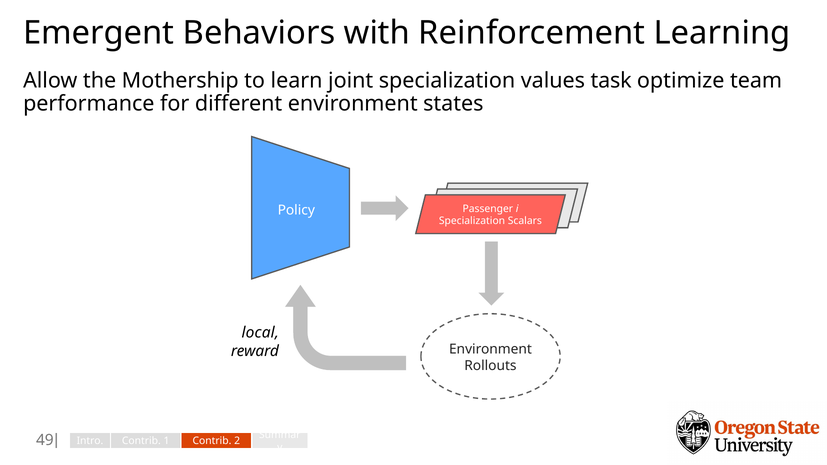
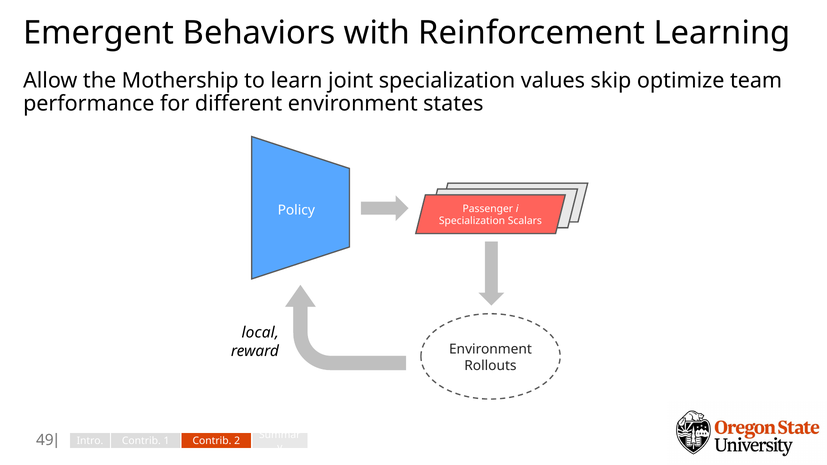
task: task -> skip (611, 81)
